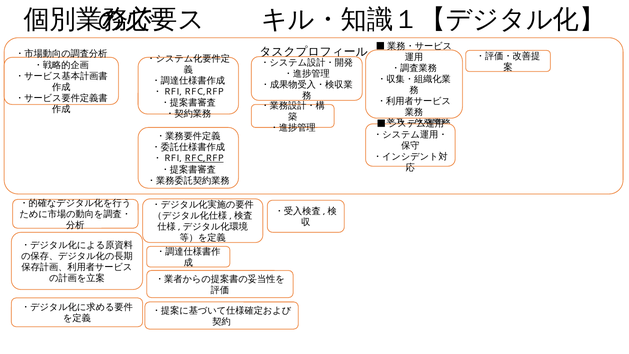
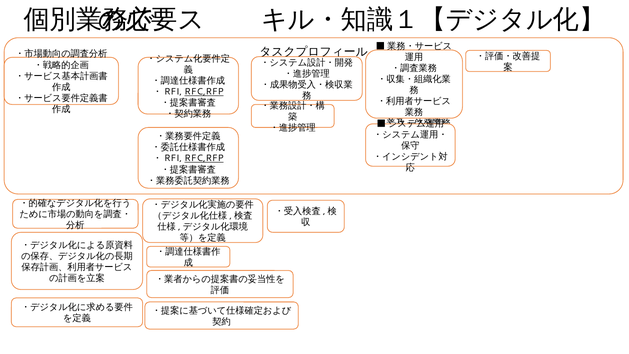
RFC,RFP underline: none -> present (204, 92)
